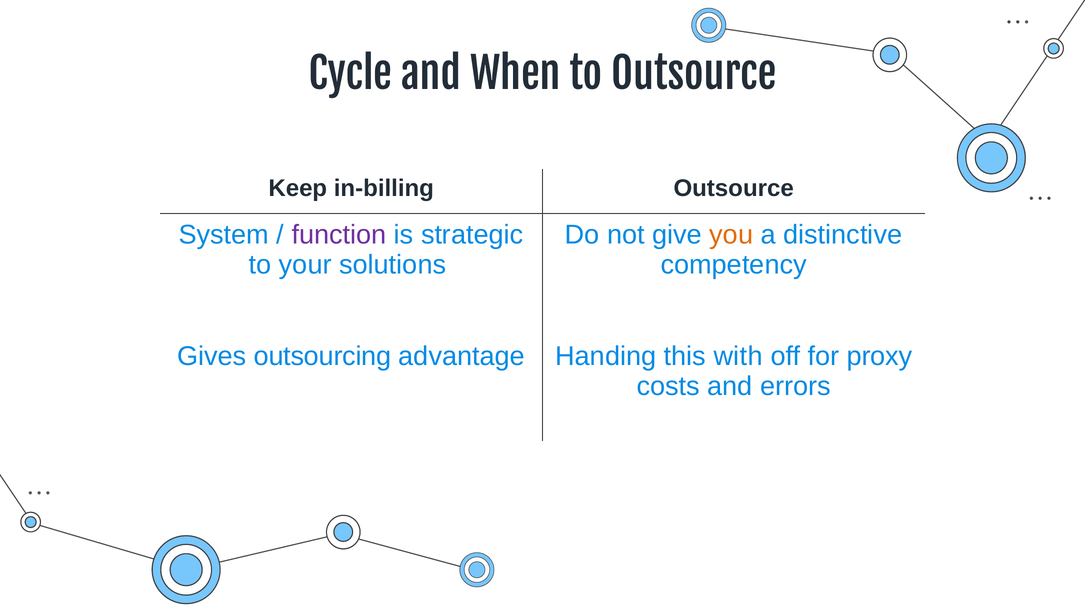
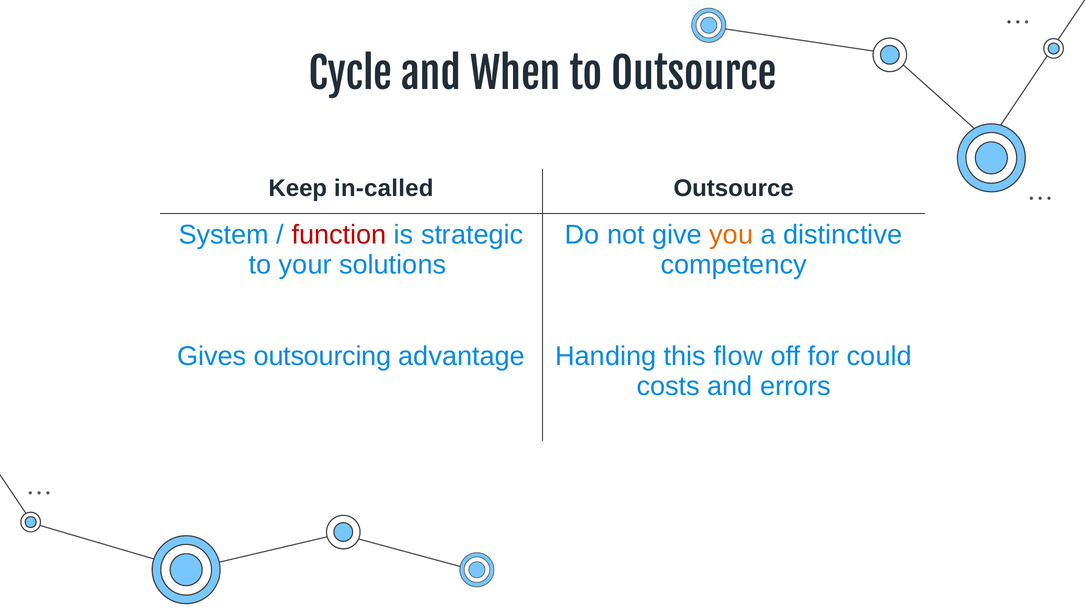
in-billing: in-billing -> in-called (384, 188)
function colour: purple -> red (339, 235)
with: with -> flow (738, 356)
proxy: proxy -> could (879, 356)
